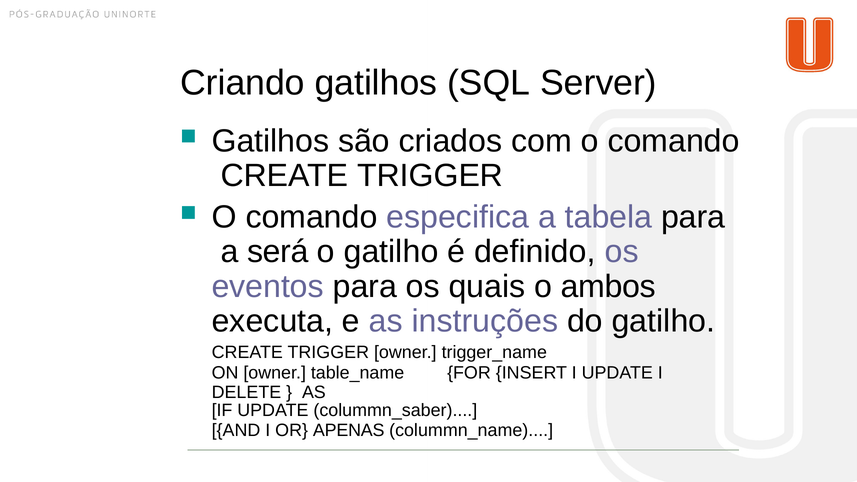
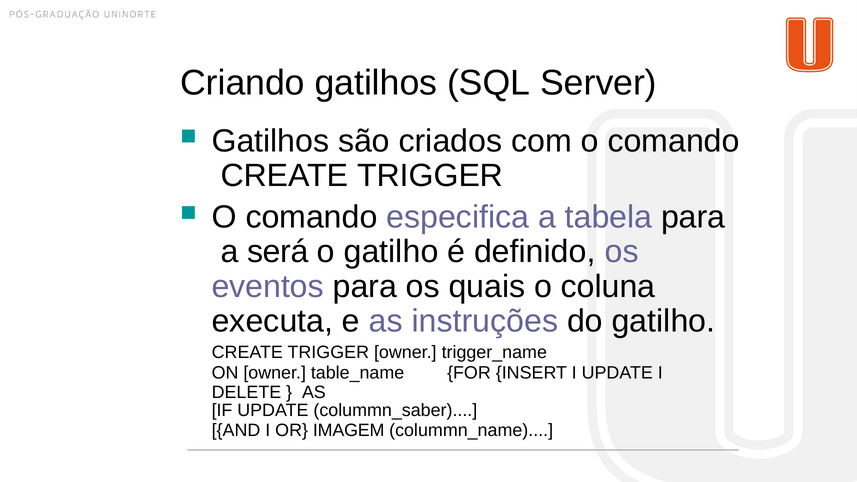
ambos: ambos -> coluna (608, 287)
APENAS: APENAS -> IMAGEM (349, 431)
